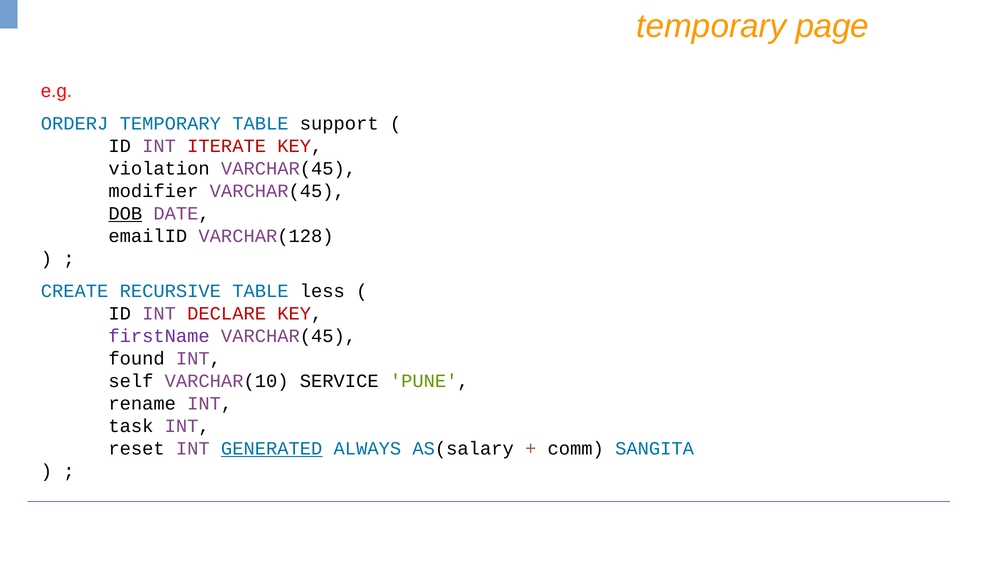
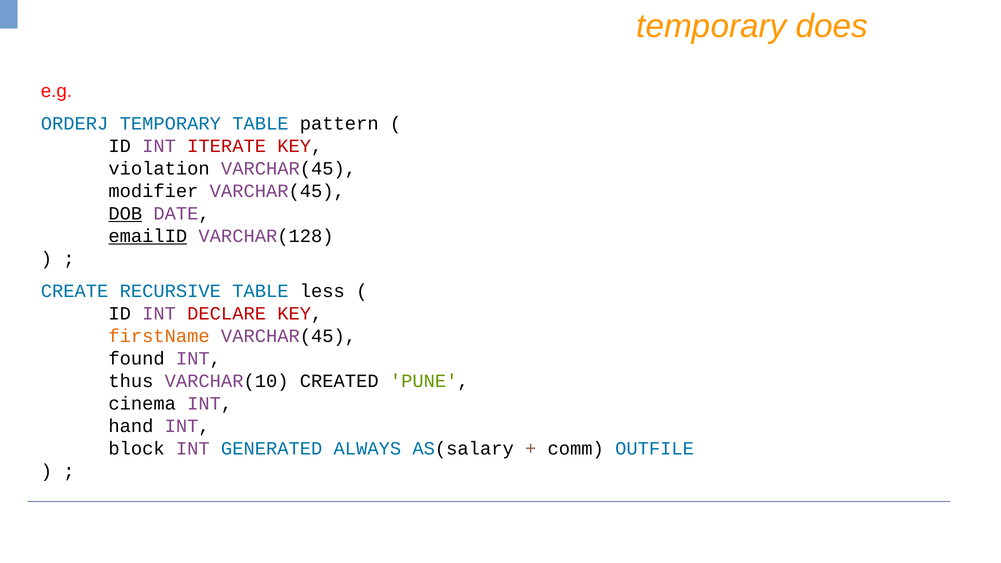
page: page -> does (832, 26)
support: support -> pattern (339, 123)
emailID underline: none -> present (148, 236)
firstName colour: purple -> orange (159, 336)
self: self -> thus (131, 381)
SERVICE: SERVICE -> CREATED (339, 381)
rename: rename -> cinema (142, 404)
task: task -> hand (131, 426)
reset: reset -> block (137, 449)
GENERATED underline: present -> none (272, 449)
SANGITA: SANGITA -> OUTFILE (655, 449)
